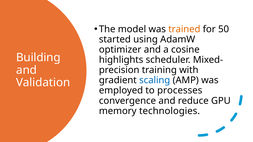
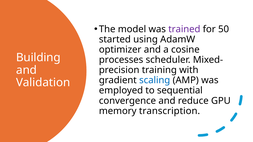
trained colour: orange -> purple (184, 29)
highlights: highlights -> processes (121, 60)
processes: processes -> sequential (180, 91)
technologies: technologies -> transcription (170, 111)
